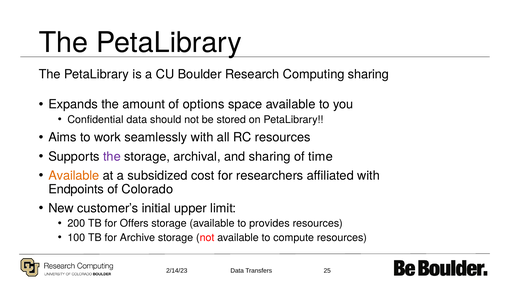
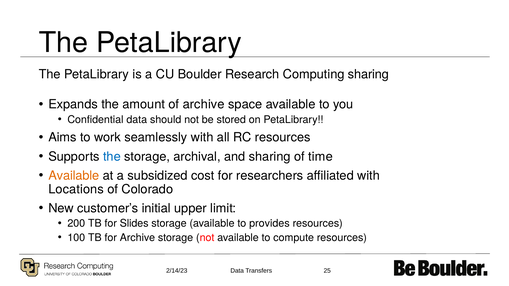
of options: options -> archive (204, 104)
the colour: purple -> blue (112, 157)
Endpoints: Endpoints -> Locations (76, 189)
Offers: Offers -> Slides (134, 224)
